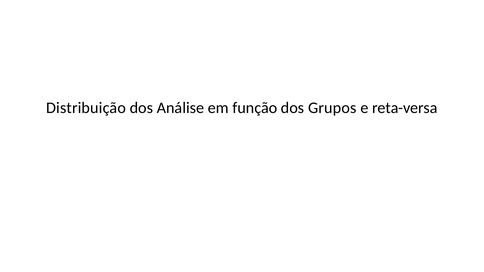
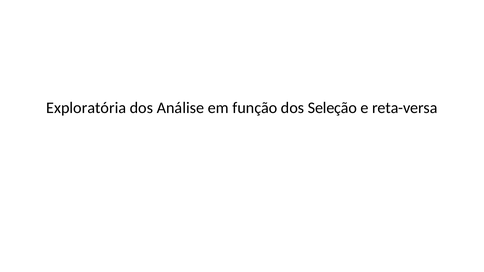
Distribuição: Distribuição -> Exploratória (86, 108)
Grupos: Grupos -> Seleção (332, 108)
